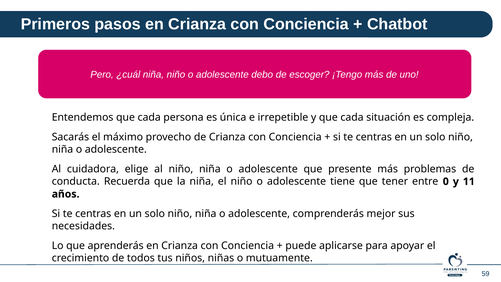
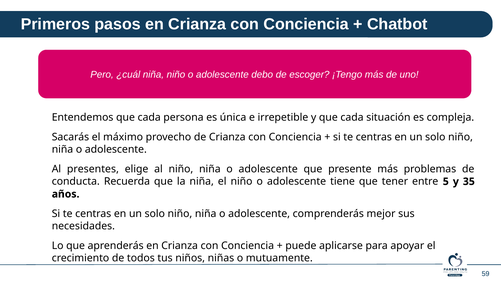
cuidadora: cuidadora -> presentes (93, 169)
0: 0 -> 5 (446, 181)
11: 11 -> 35 (469, 181)
